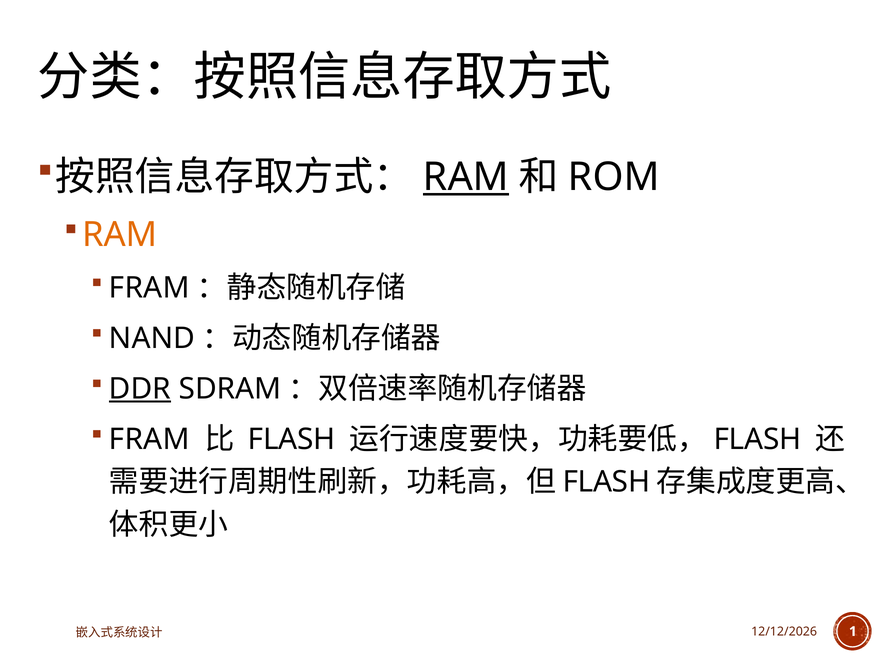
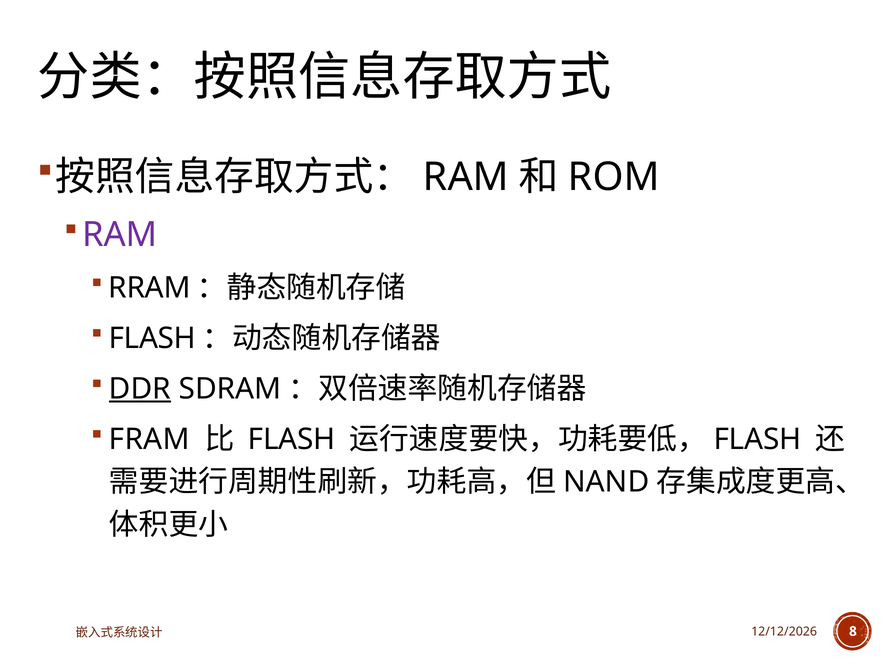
RAM underline: present -> none (466, 177)
RAM colour: orange -> purple (120, 235)
FRAM: FRAM -> RRAM (150, 288)
NAND: NAND -> FLASH (152, 338)
FLASH: FLASH -> NAND (606, 482)
1: 1 -> 8 (853, 631)
